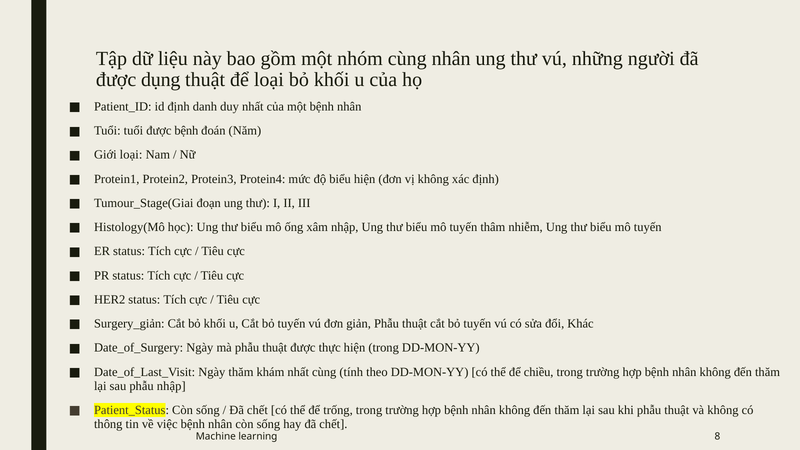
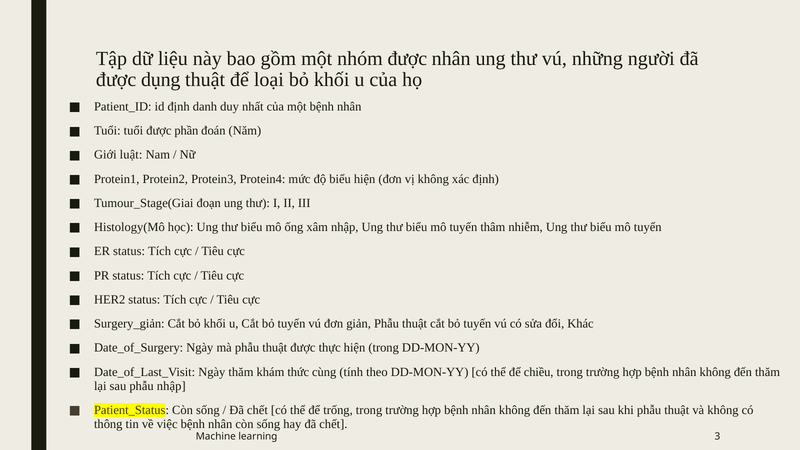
nhóm cùng: cùng -> được (407, 58)
được bệnh: bệnh -> phần (186, 131)
Giới loại: loại -> luật (131, 155)
khám nhất: nhất -> thức (298, 372)
8: 8 -> 3 (717, 437)
